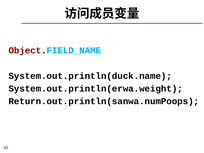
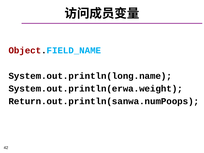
System.out.println(duck.name: System.out.println(duck.name -> System.out.println(long.name (90, 76)
